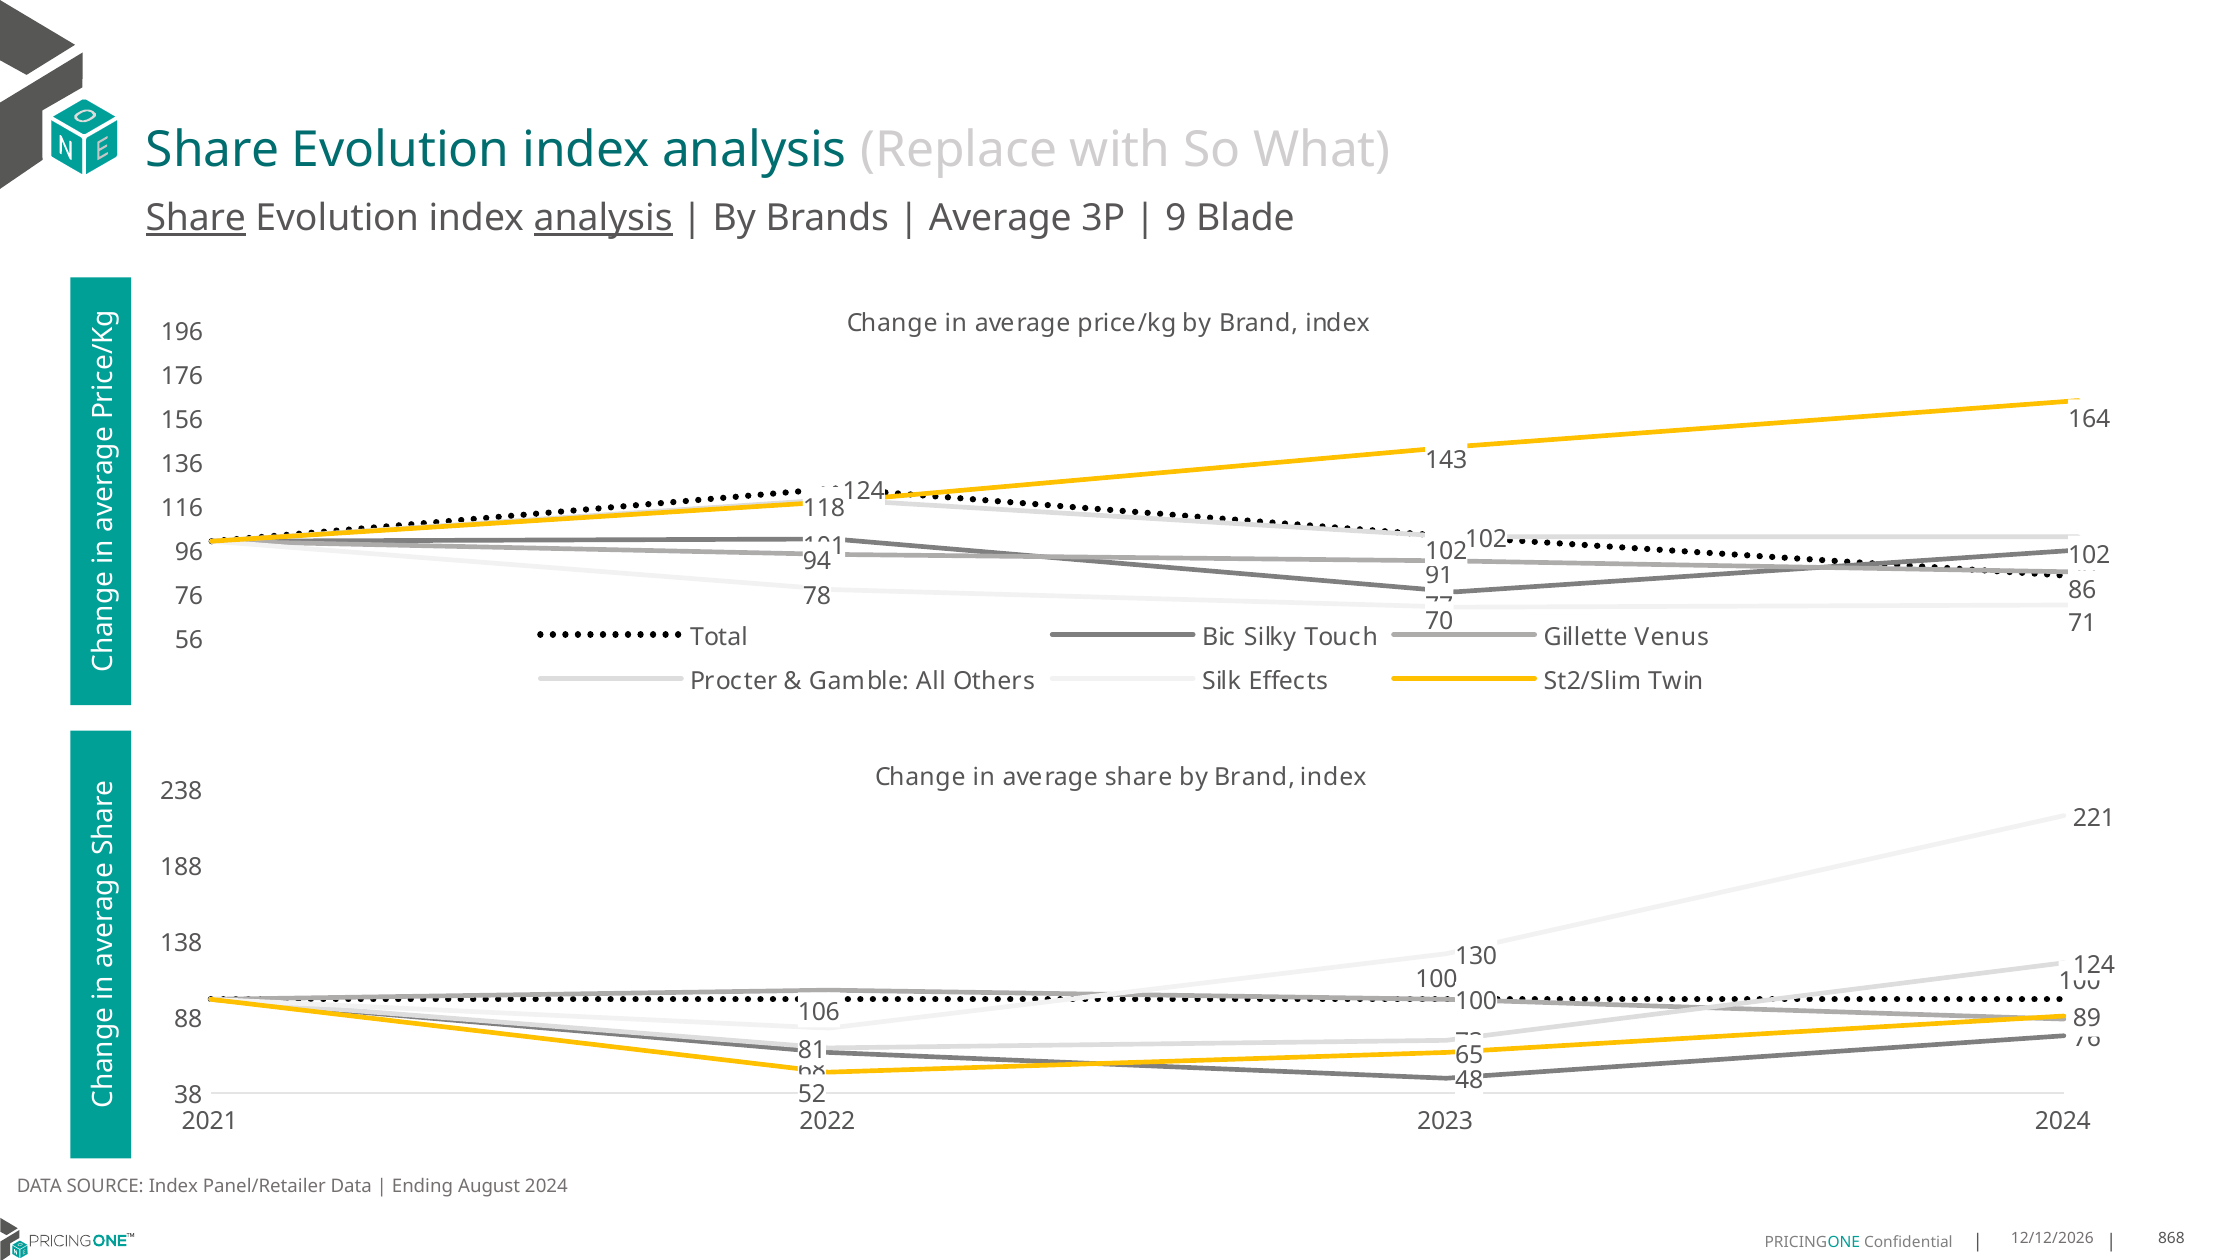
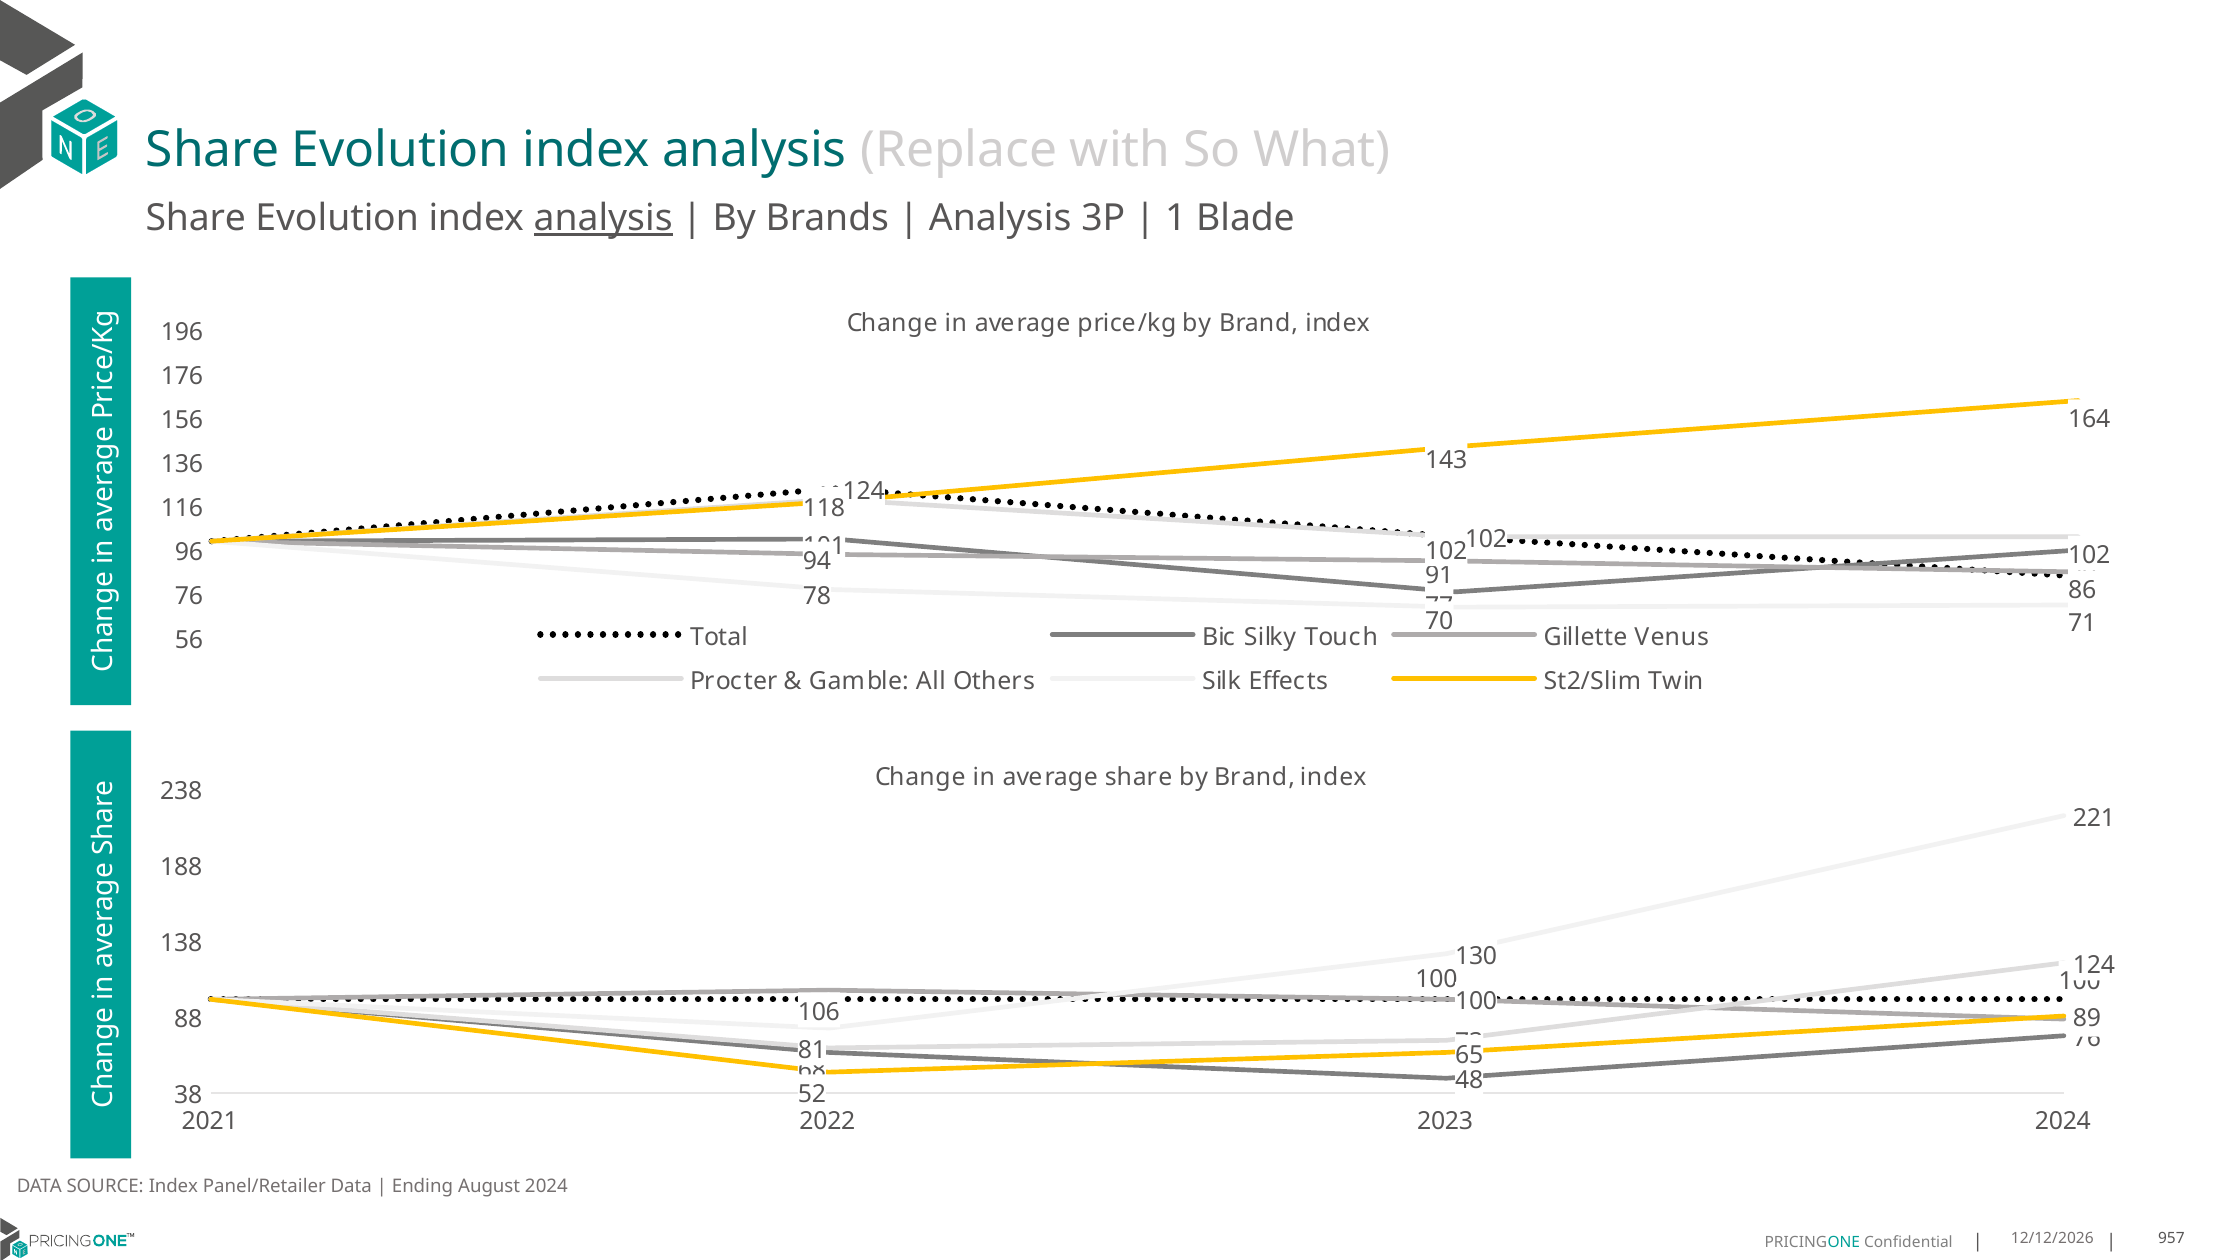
Share underline: present -> none (196, 218)
Average: Average -> Analysis (1000, 218)
9: 9 -> 1 (1176, 218)
868: 868 -> 957 (2171, 1239)
